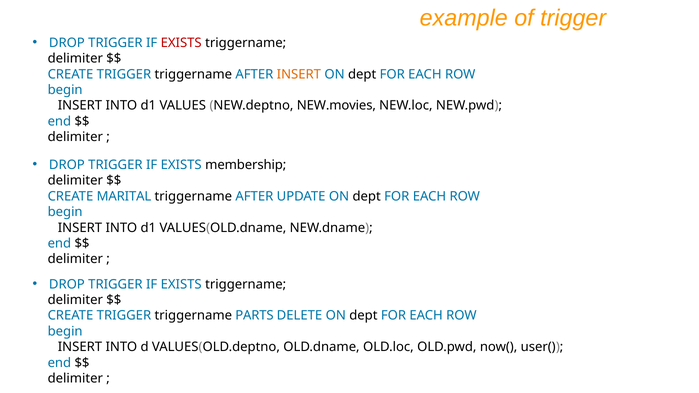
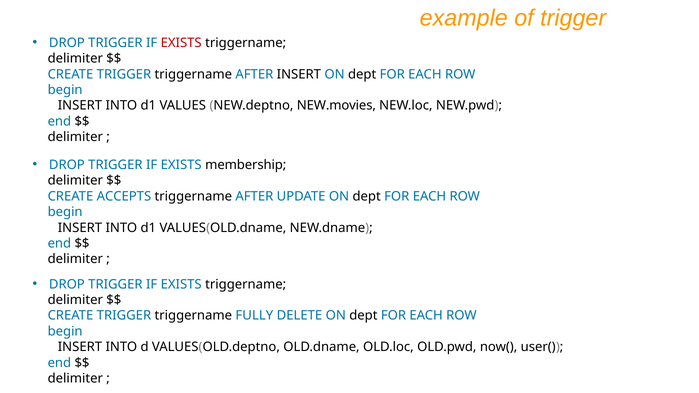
INSERT colour: orange -> black (299, 74)
MARITAL: MARITAL -> ACCEPTS (124, 196)
PARTS: PARTS -> FULLY (254, 316)
